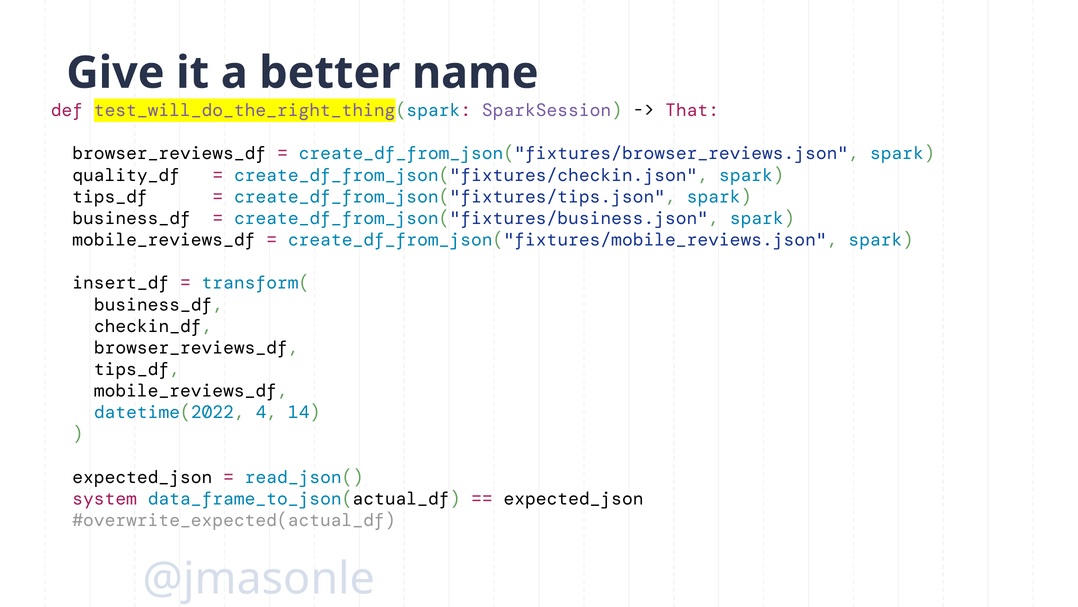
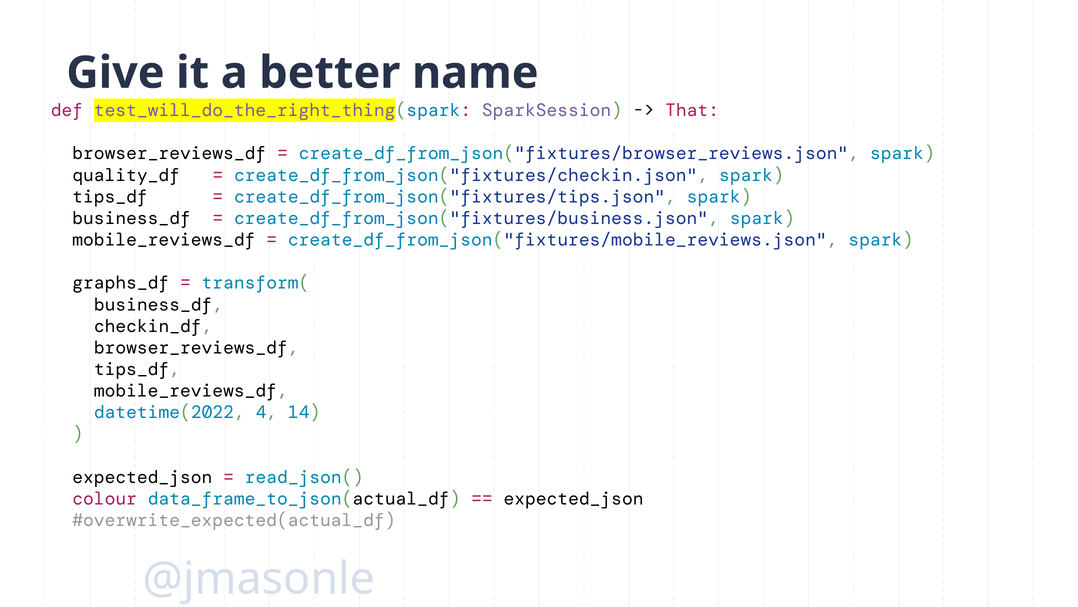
insert_df: insert_df -> graphs_df (121, 283)
system: system -> colour (105, 498)
